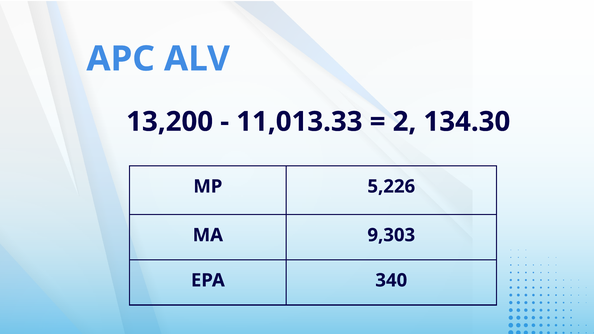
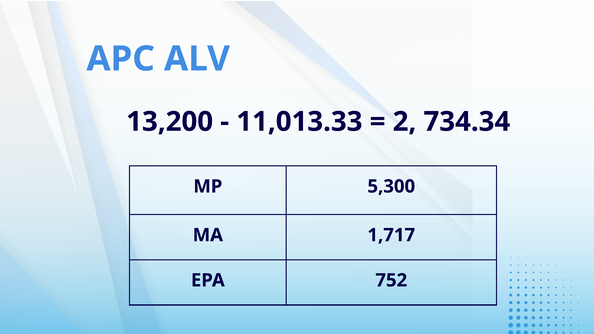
134.30: 134.30 -> 734.34 (467, 122)
5,226: 5,226 -> 5,300 (391, 186)
9,303: 9,303 -> 1,717 (391, 235)
340: 340 -> 752 (391, 280)
